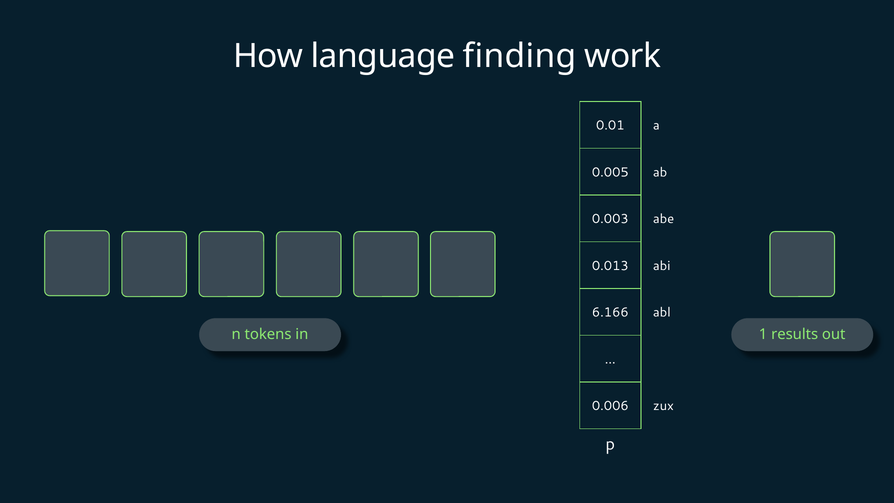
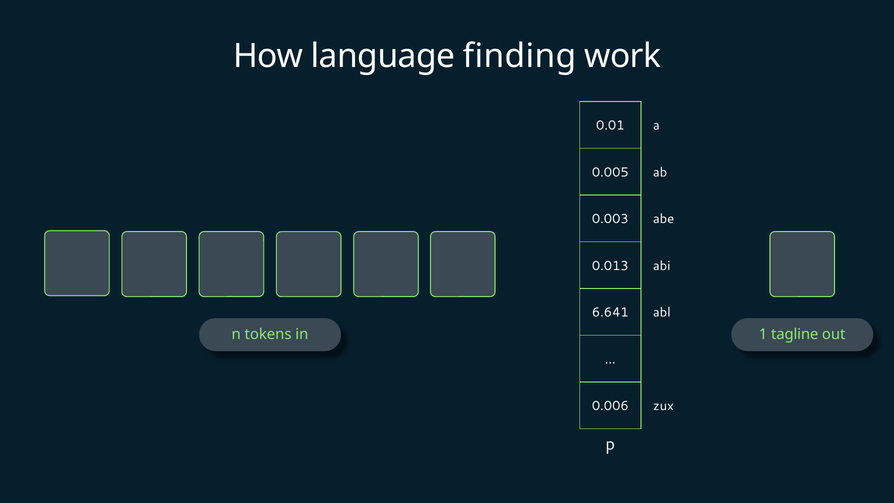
6.166: 6.166 -> 6.641 (610, 312)
results: results -> tagline (795, 334)
